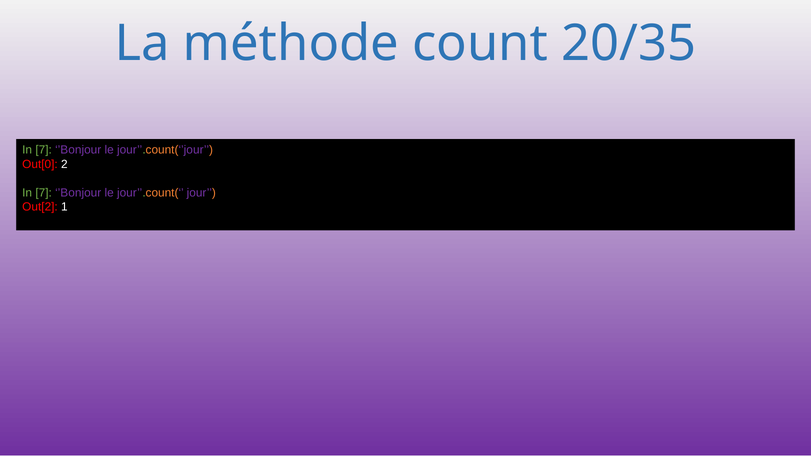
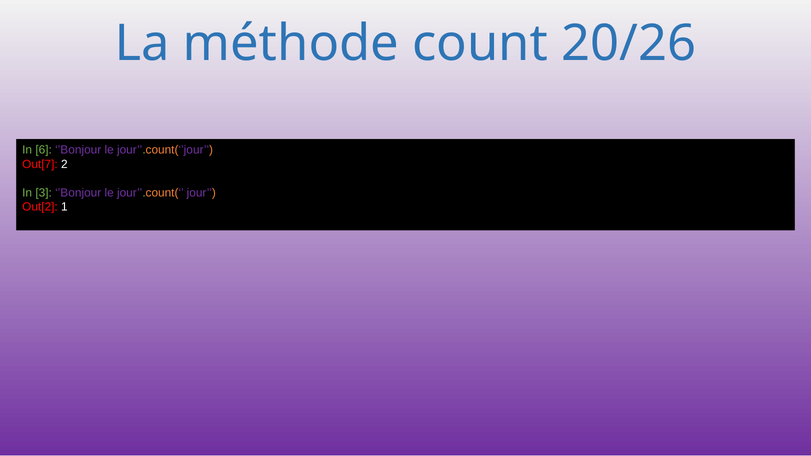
20/35: 20/35 -> 20/26 (629, 44)
7: 7 -> 6 (44, 150)
Out[0: Out[0 -> Out[7 (40, 164)
7: 7 -> 3 (44, 193)
